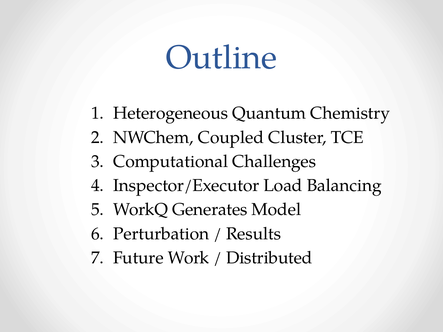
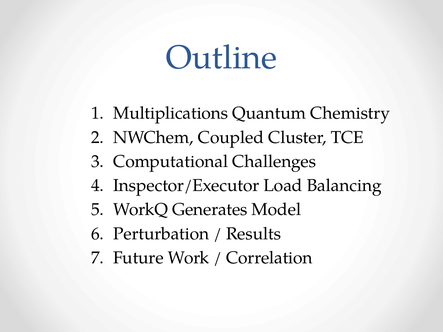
Heterogeneous: Heterogeneous -> Multiplications (171, 113)
Distributed: Distributed -> Correlation (269, 258)
